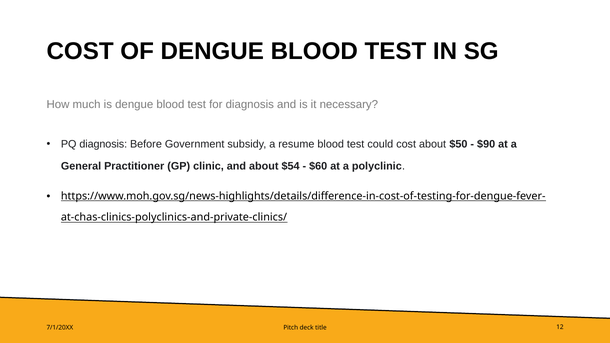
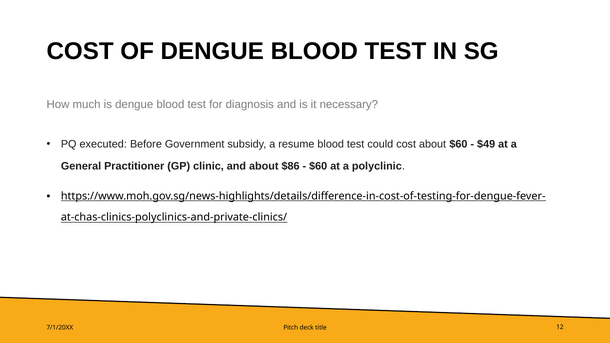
PQ diagnosis: diagnosis -> executed (103, 144)
about $50: $50 -> $60 (458, 144)
$90: $90 -> $49 (486, 144)
$54: $54 -> $86 (291, 166)
